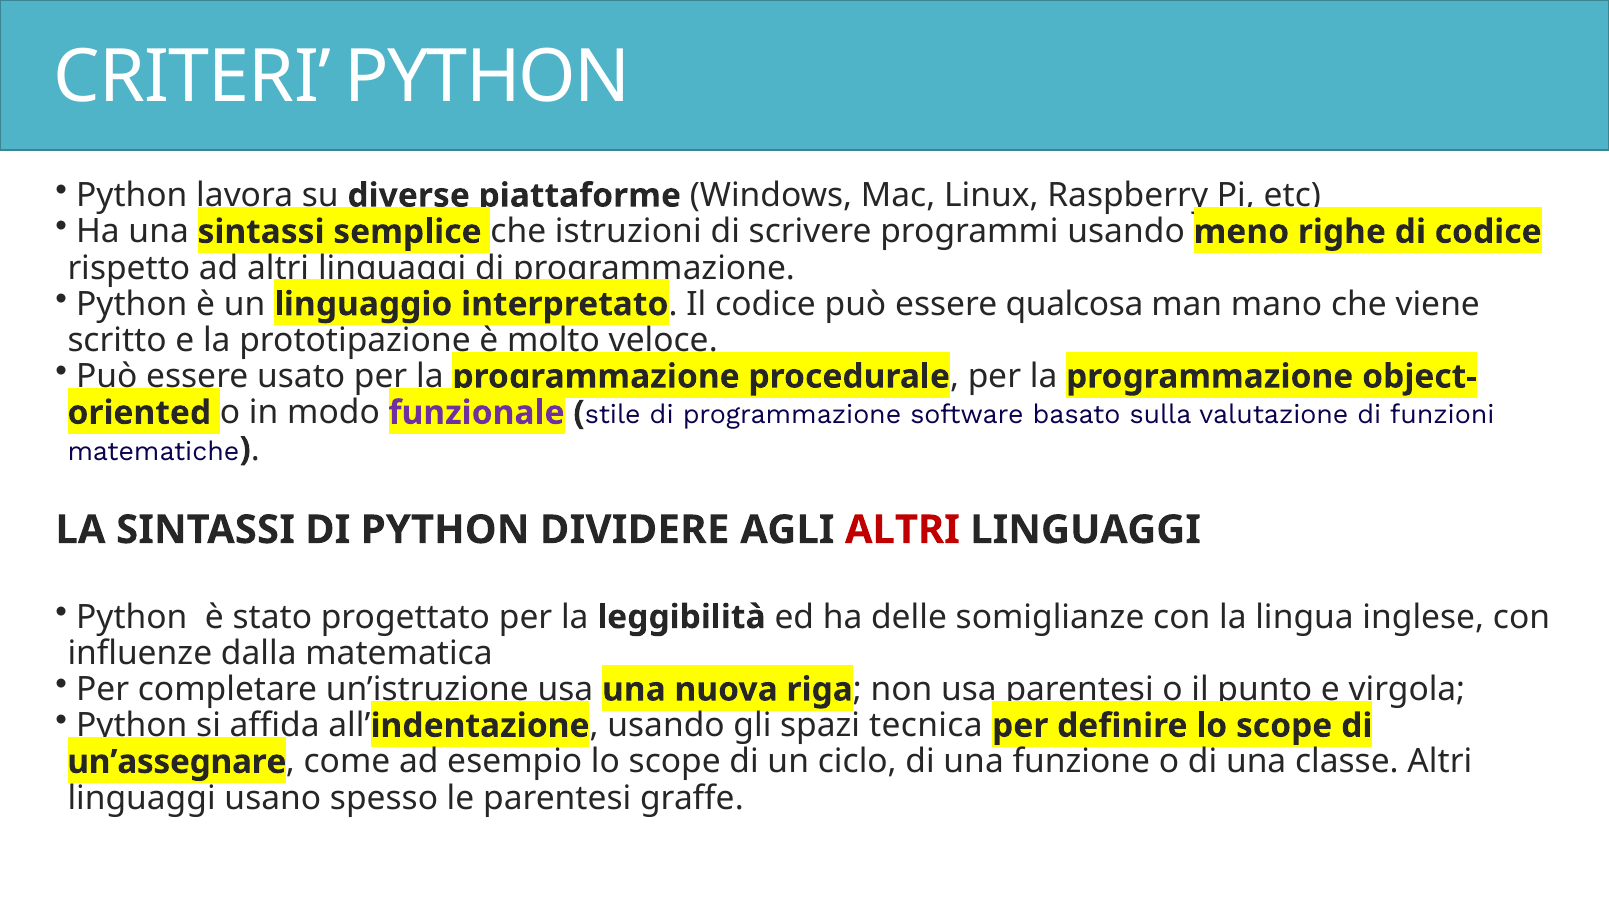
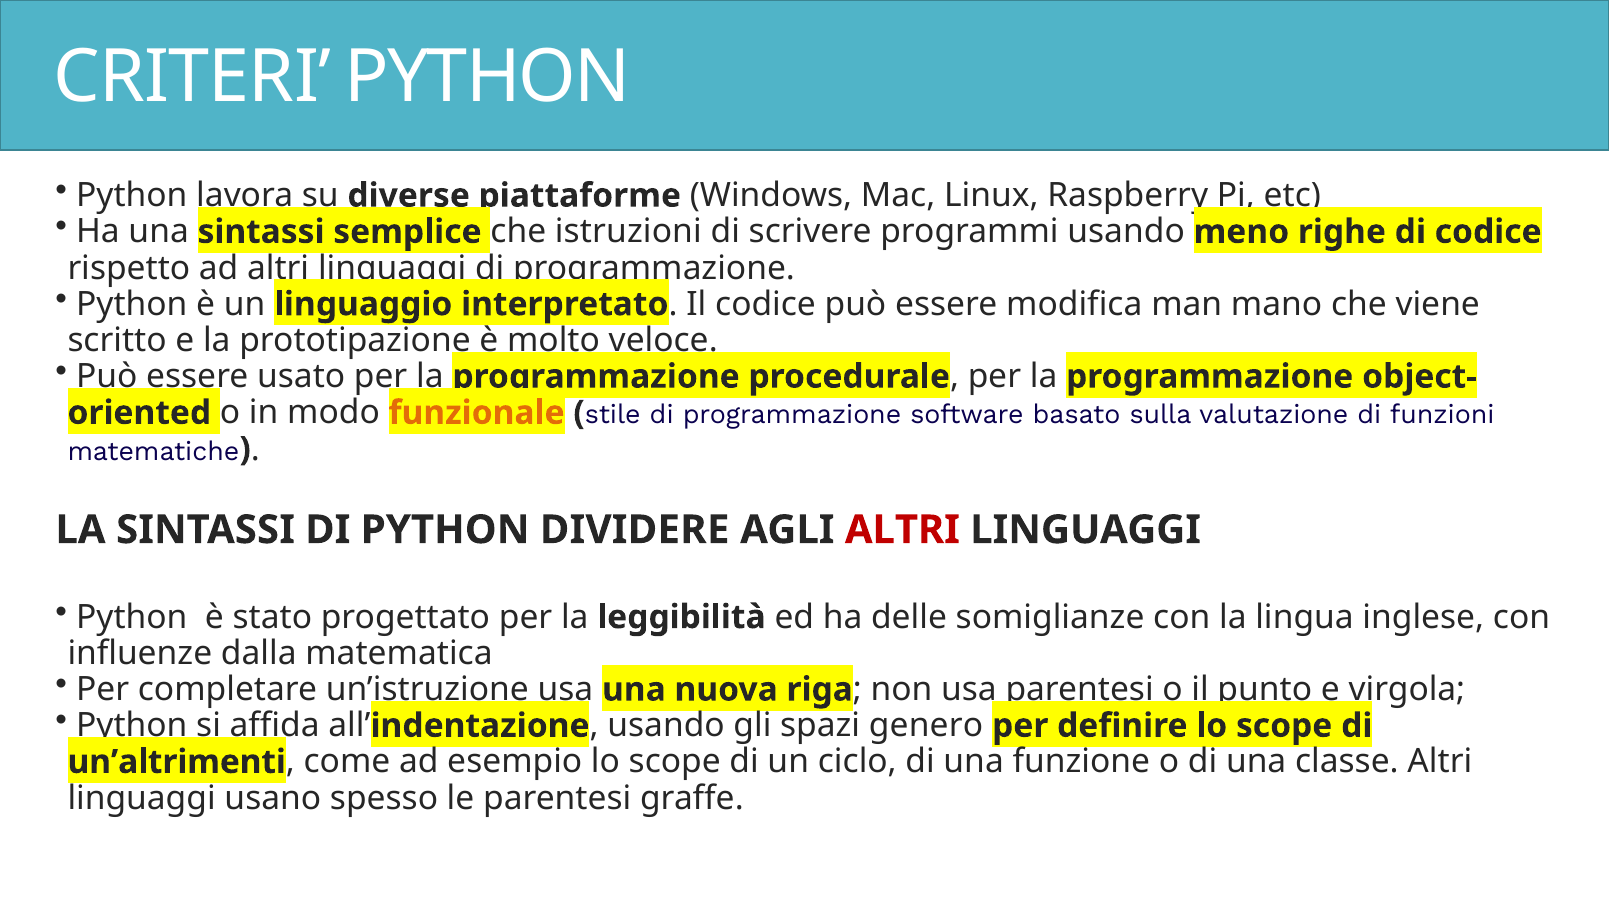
qualcosa: qualcosa -> modifica (1074, 304)
funzionale colour: purple -> orange (477, 413)
tecnica: tecnica -> genero (926, 726)
un’assegnare: un’assegnare -> un’altrimenti (177, 762)
